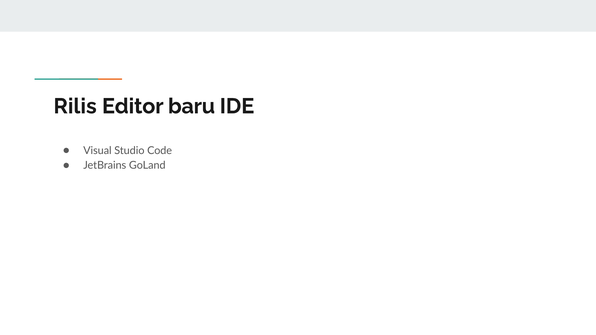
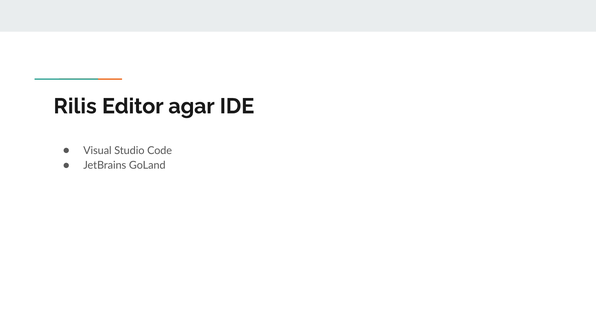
baru: baru -> agar (192, 106)
